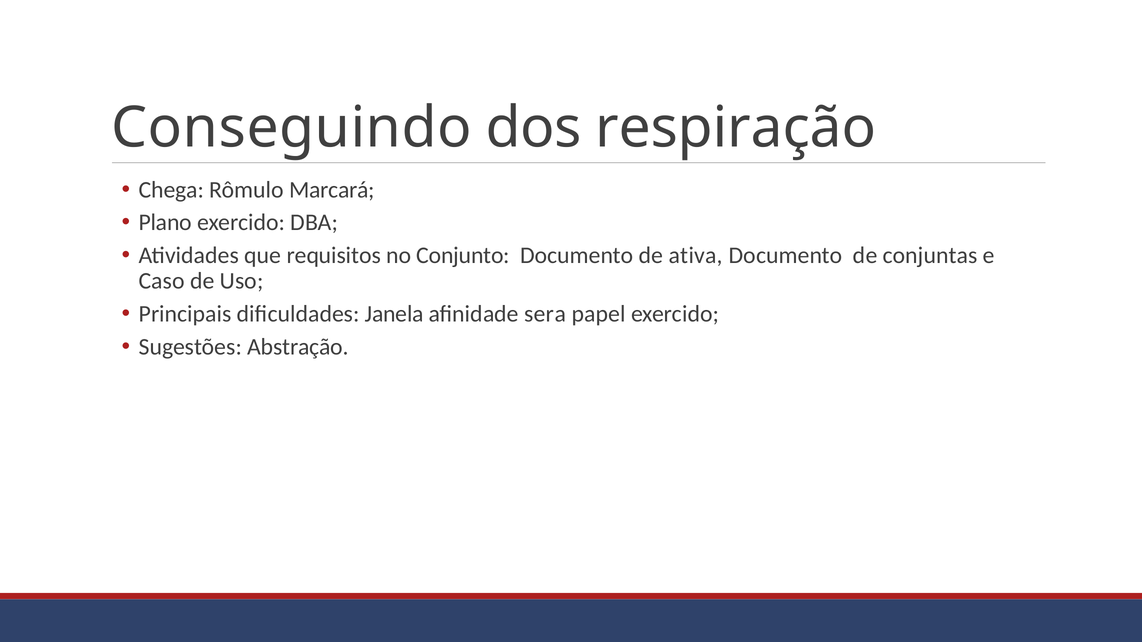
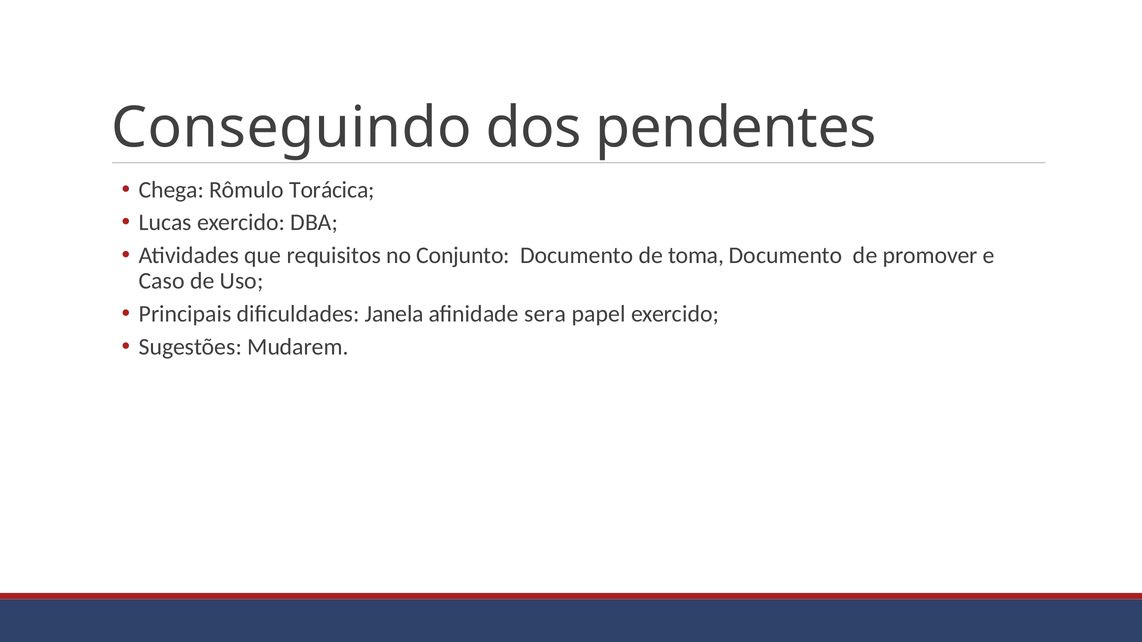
respiração: respiração -> pendentes (736, 128)
Marcará: Marcará -> Torácica (332, 190)
Plano: Plano -> Lucas (165, 223)
ativa: ativa -> toma (696, 256)
conjuntas: conjuntas -> promover (930, 256)
Abstração: Abstração -> Mudarem (298, 347)
